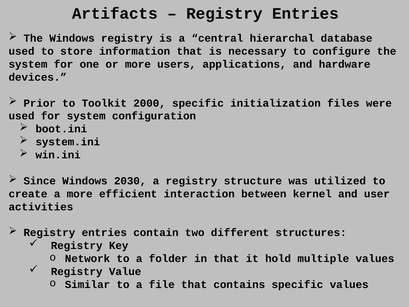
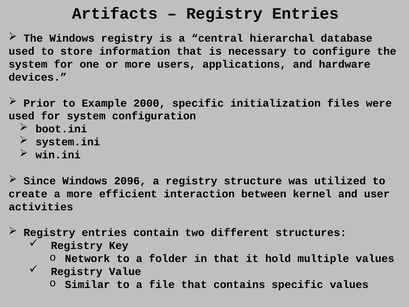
Toolkit: Toolkit -> Example (104, 103)
2030: 2030 -> 2096 (130, 181)
